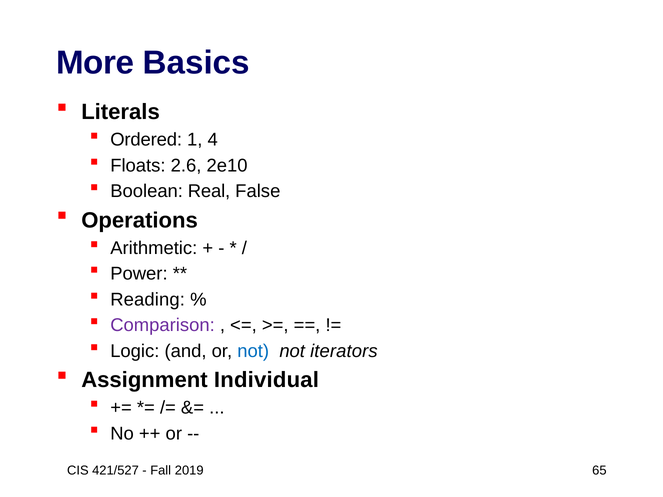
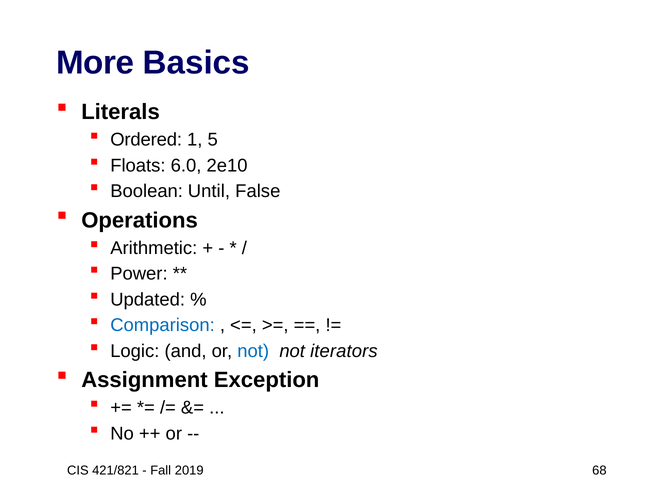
4: 4 -> 5 (213, 140)
2.6: 2.6 -> 6.0 (186, 166)
Real: Real -> Until (209, 191)
Reading: Reading -> Updated (148, 300)
Comparison colour: purple -> blue (163, 325)
Individual: Individual -> Exception (267, 380)
421/527: 421/527 -> 421/821 (115, 471)
65: 65 -> 68 (599, 471)
